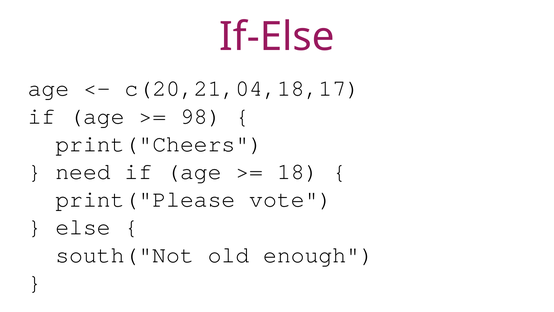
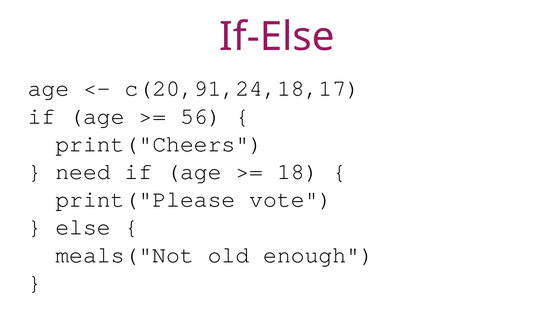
c(20,21,04,18,17: c(20,21,04,18,17 -> c(20,91,24,18,17 (242, 88)
98: 98 -> 56 (201, 116)
south("Not: south("Not -> meals("Not (125, 254)
